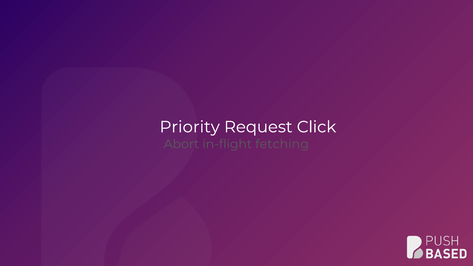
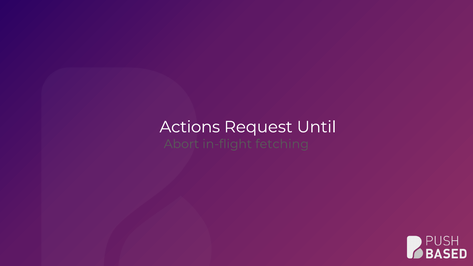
Priority: Priority -> Actions (190, 127)
Click: Click -> Until (316, 127)
